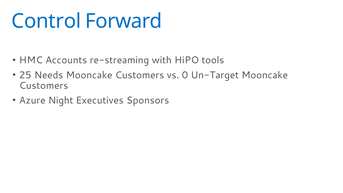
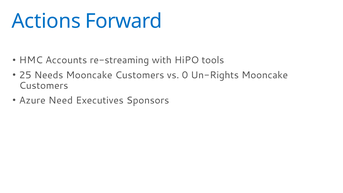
Control: Control -> Actions (46, 21)
Un-Target: Un-Target -> Un-Rights (215, 75)
Night: Night -> Need (61, 100)
